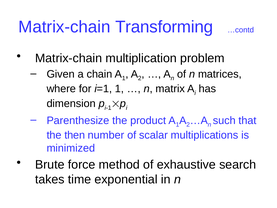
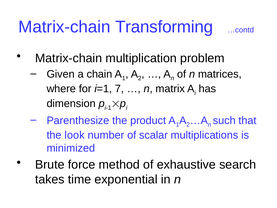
i=1 1: 1 -> 7 (119, 89)
then: then -> look (75, 135)
